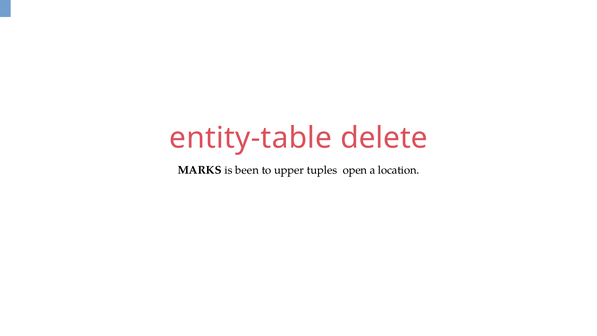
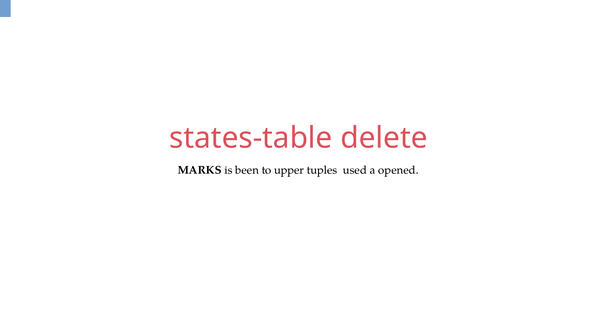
entity-table: entity-table -> states-table (251, 138)
open: open -> used (355, 170)
location: location -> opened (399, 170)
